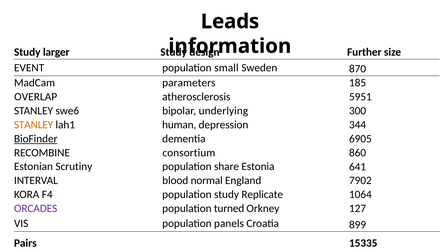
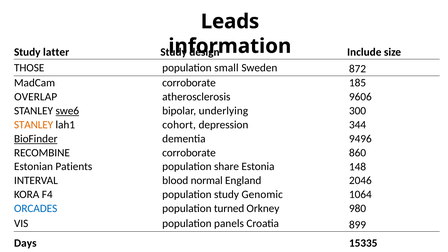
larger: larger -> latter (56, 52)
Further: Further -> Include (364, 52)
EVENT: EVENT -> THOSE (29, 68)
870: 870 -> 872 (358, 69)
MadCam parameters: parameters -> corroborate (189, 83)
5951: 5951 -> 9606 (360, 97)
swe6 underline: none -> present (67, 111)
human: human -> cohort (179, 125)
6905: 6905 -> 9496 (360, 139)
RECOMBINE consortium: consortium -> corroborate (189, 153)
Scrutiny: Scrutiny -> Patients (74, 167)
641: 641 -> 148 (358, 167)
7902: 7902 -> 2046 (360, 181)
Replicate: Replicate -> Genomic (262, 195)
ORCADES colour: purple -> blue (36, 208)
127: 127 -> 980 (358, 209)
Pairs: Pairs -> Days (25, 243)
